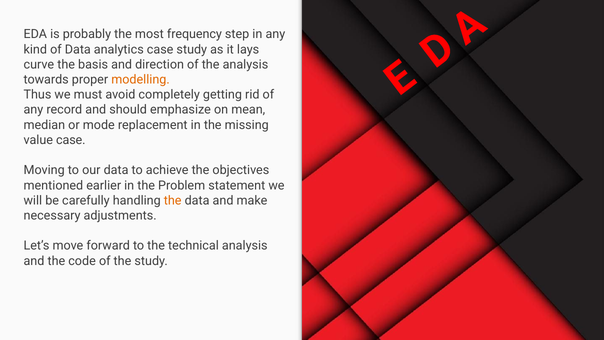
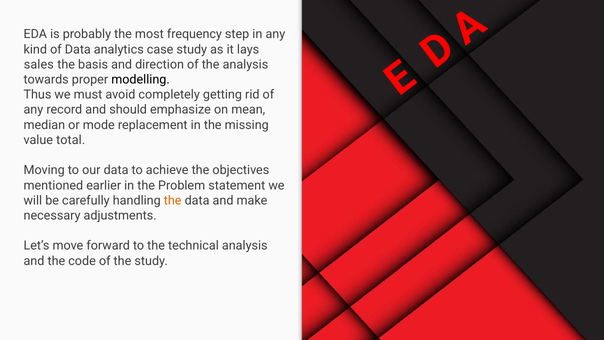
curve: curve -> sales (39, 64)
modelling colour: orange -> black (141, 80)
value case: case -> total (71, 140)
